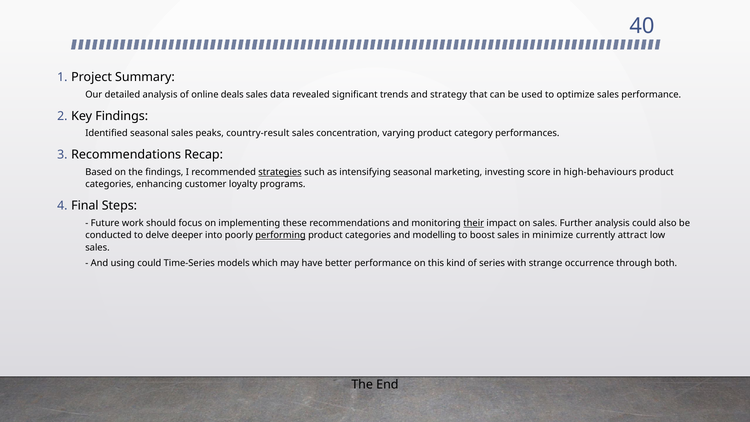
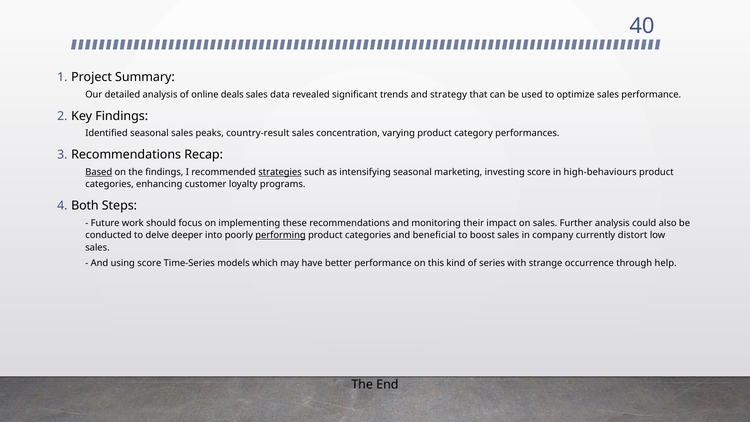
Based underline: none -> present (99, 172)
Final: Final -> Both (85, 206)
their underline: present -> none (474, 223)
modelling: modelling -> beneficial (434, 235)
minimize: minimize -> company (553, 235)
attract: attract -> distort (633, 235)
using could: could -> score (149, 263)
both: both -> help (666, 263)
